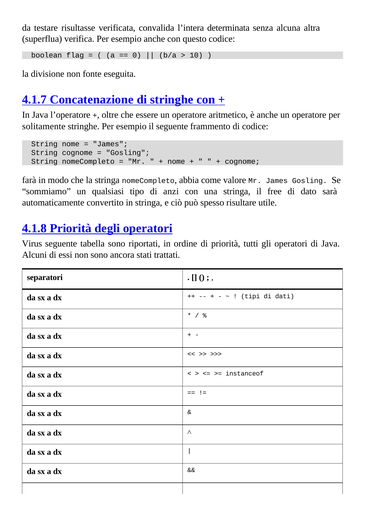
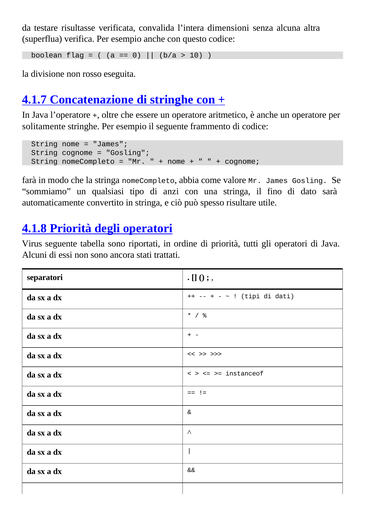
determinata: determinata -> dimensioni (228, 28)
fonte: fonte -> rosso (92, 74)
free: free -> fino (275, 191)
